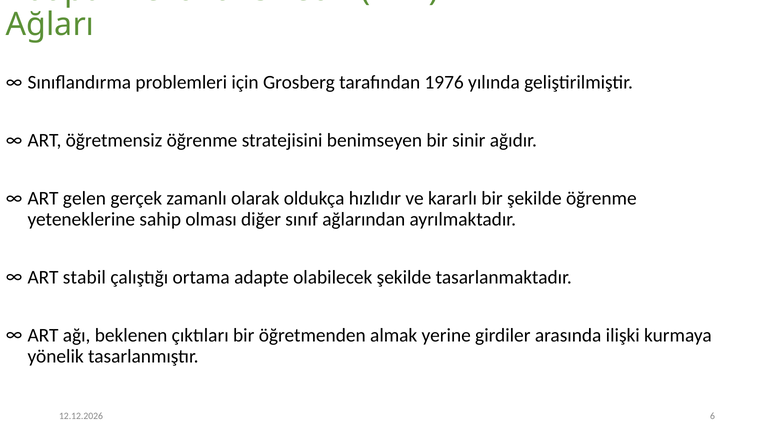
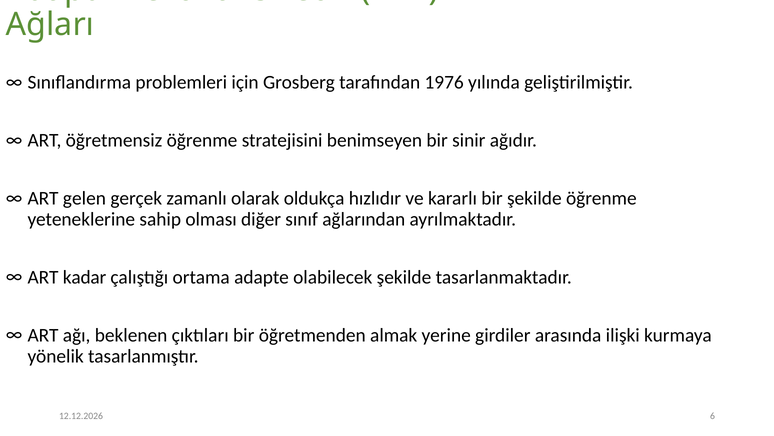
stabil: stabil -> kadar (85, 277)
